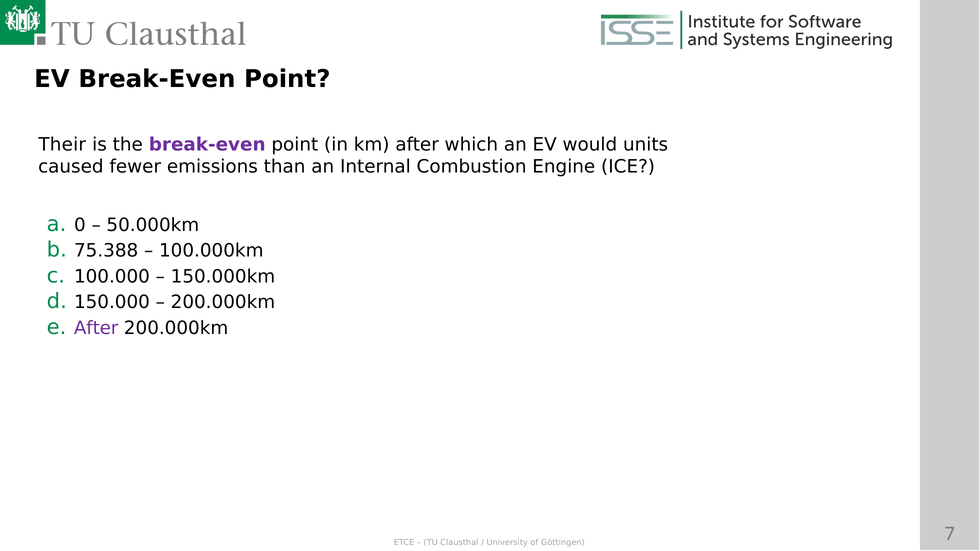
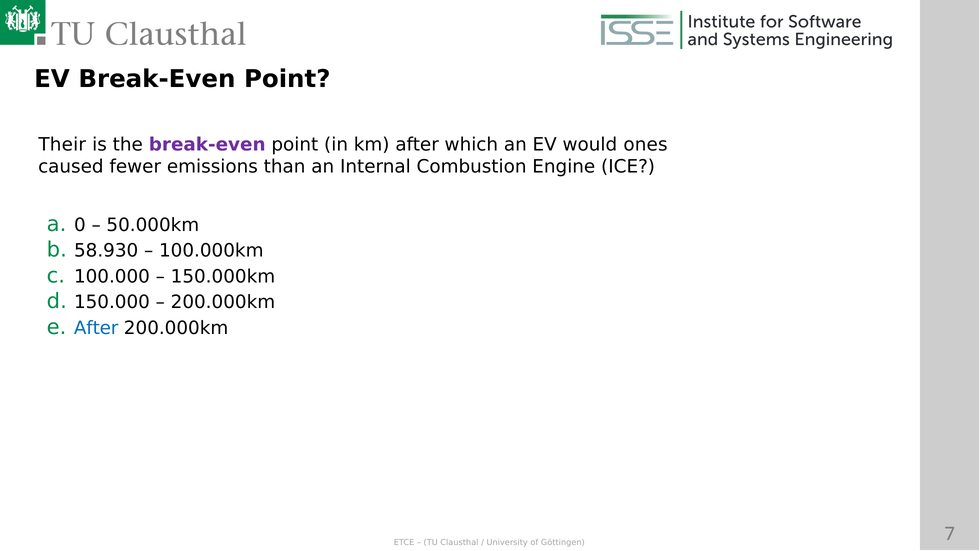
units: units -> ones (646, 145)
75.388: 75.388 -> 58.930 (106, 251)
After colour: purple -> blue (96, 328)
